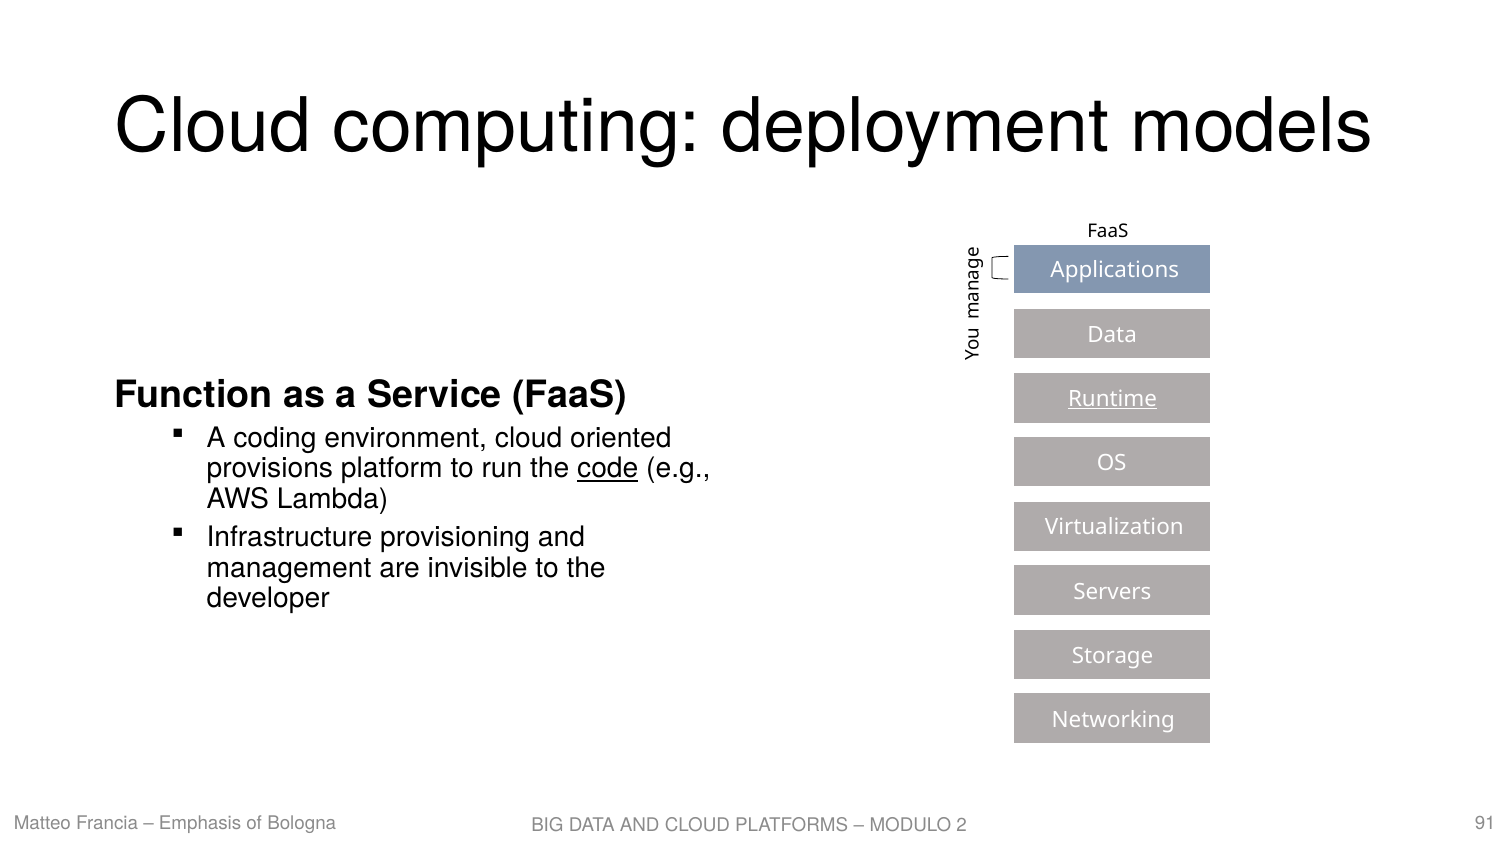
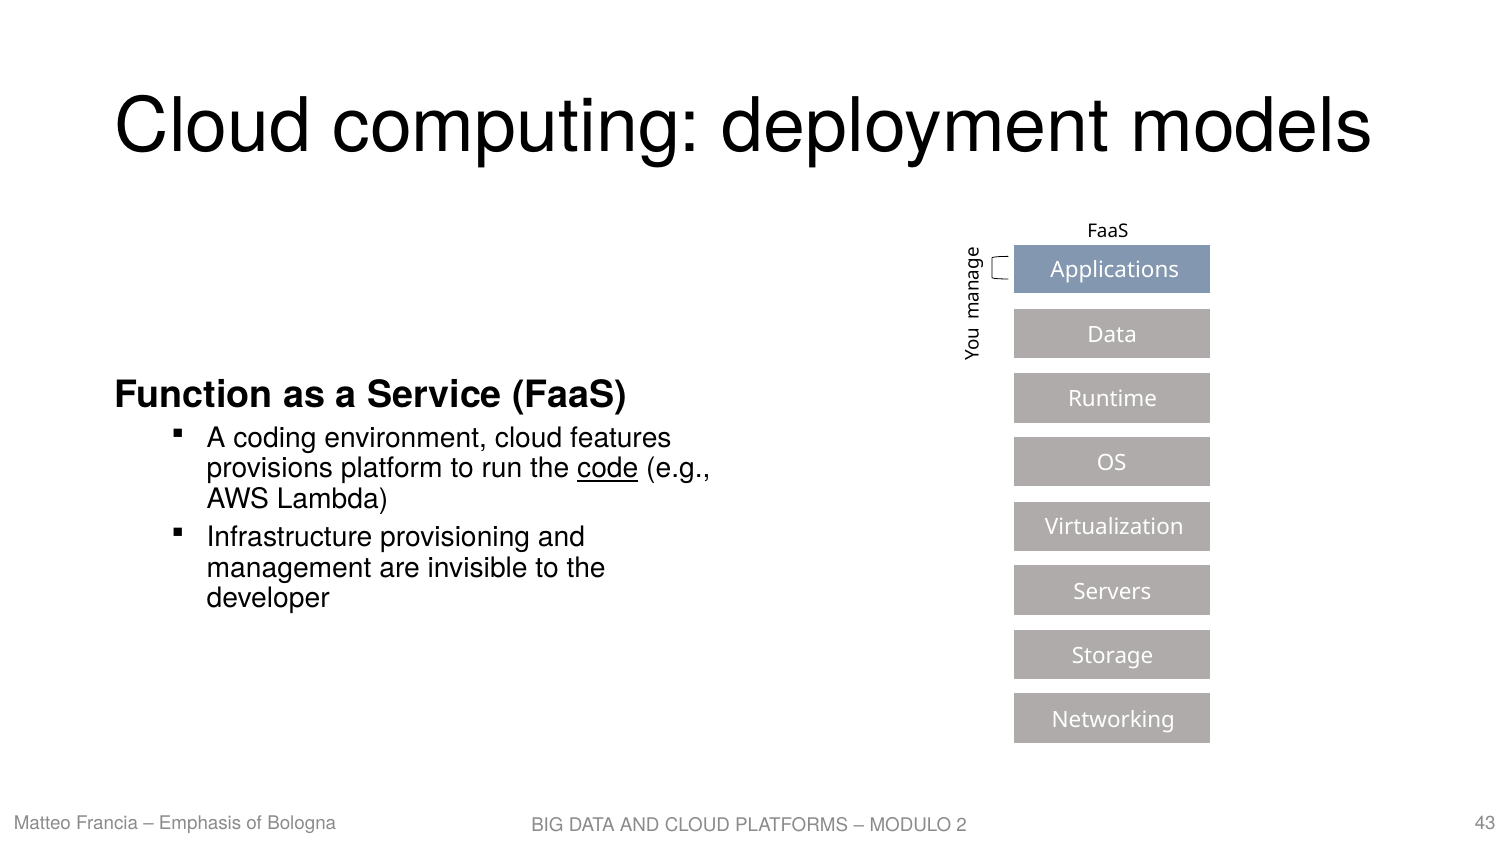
Runtime underline: present -> none (1113, 399)
oriented: oriented -> features (621, 438)
91: 91 -> 43 (1485, 824)
